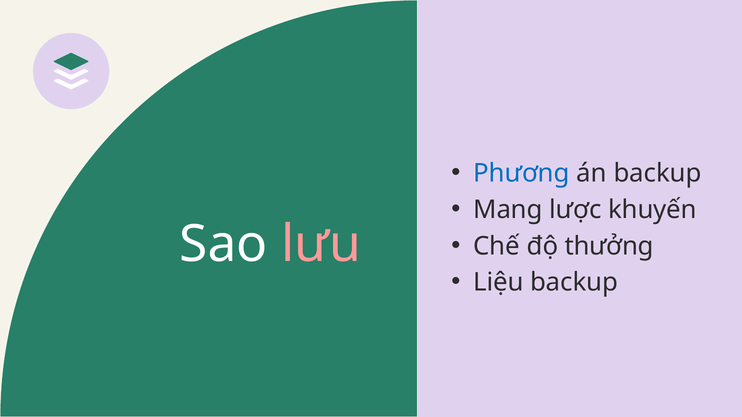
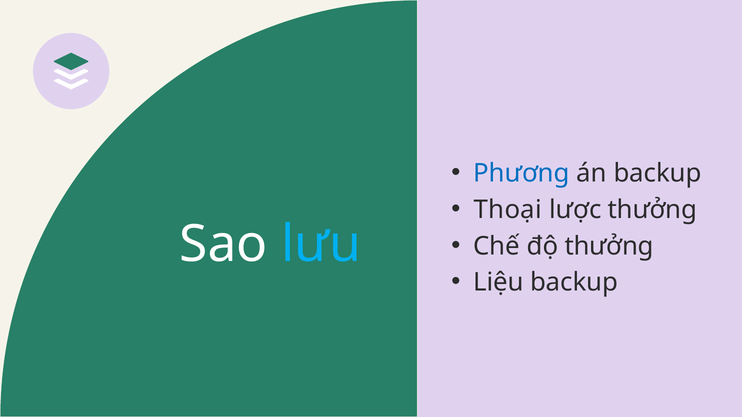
Mang: Mang -> Thoại (508, 210)
lược khuyến: khuyến -> thưởng (652, 210)
lưu colour: pink -> light blue (321, 245)
